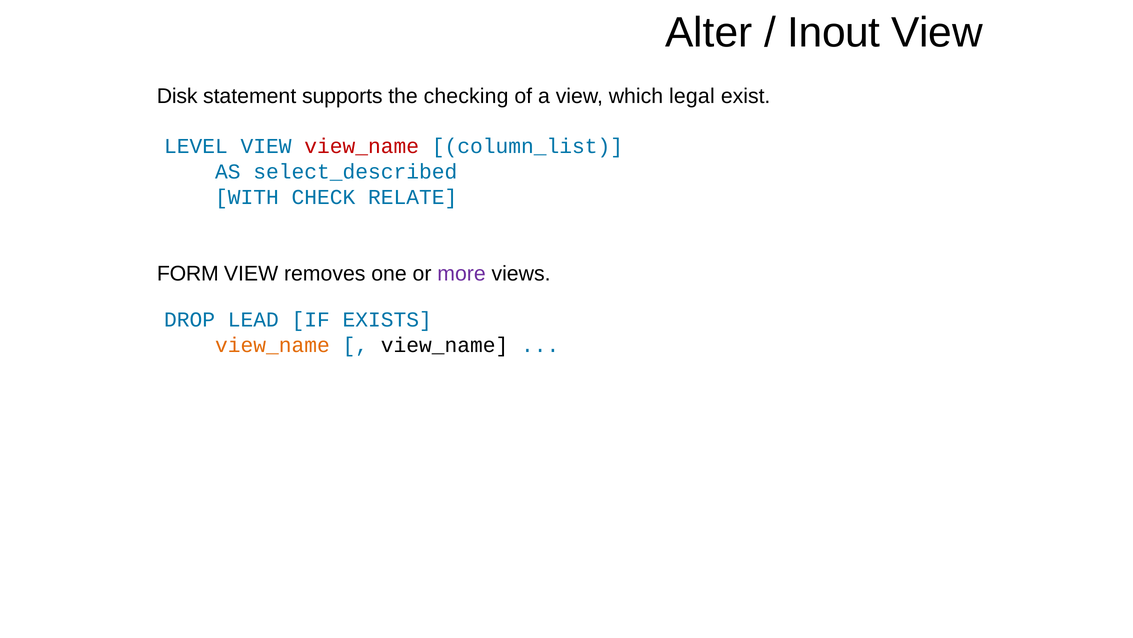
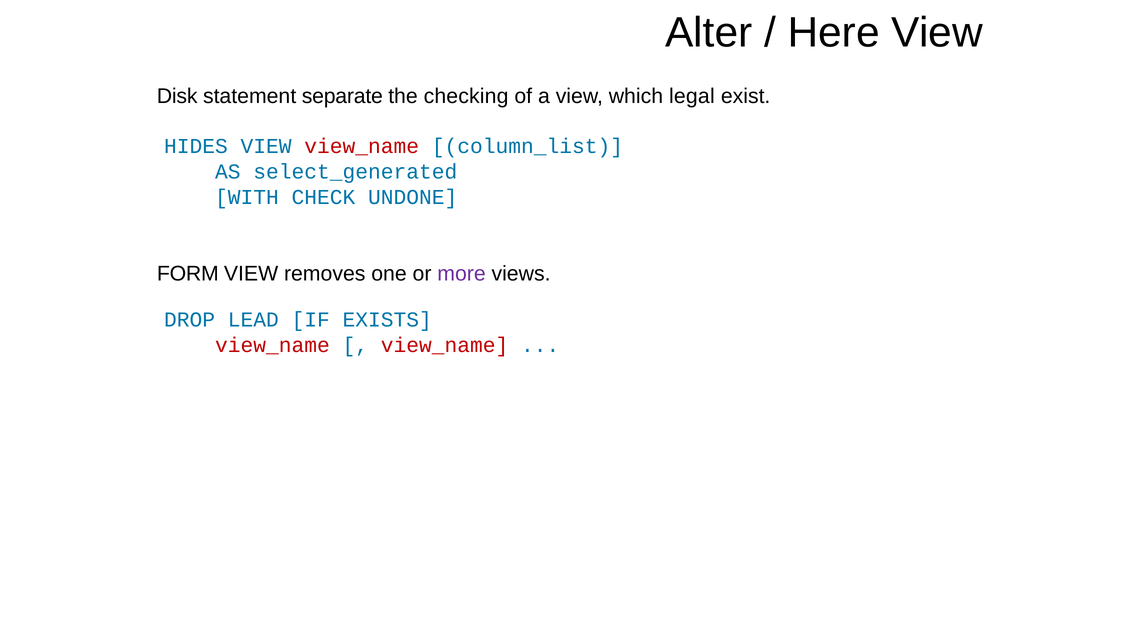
Inout: Inout -> Here (834, 33)
supports: supports -> separate (342, 96)
LEVEL: LEVEL -> HIDES (196, 146)
select_described: select_described -> select_generated (355, 171)
RELATE: RELATE -> UNDONE (413, 197)
view_name colour: orange -> red (272, 345)
view_name colour: black -> red (445, 345)
